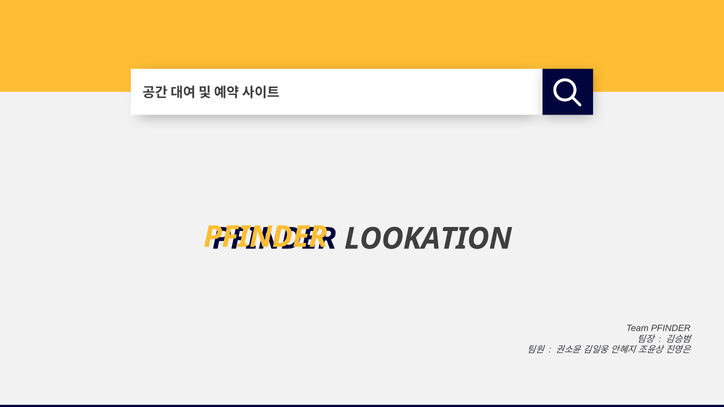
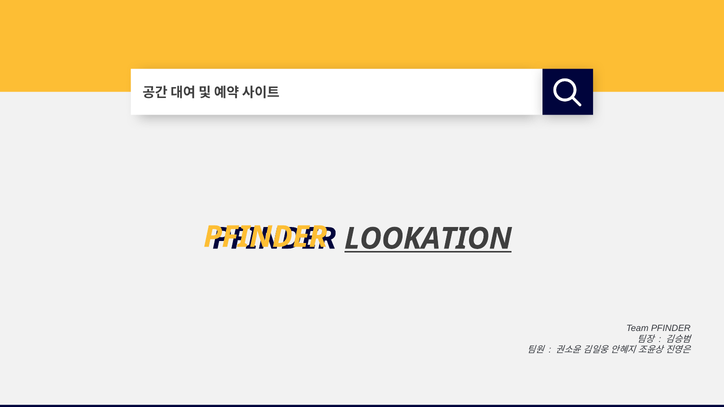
LOOKATION underline: none -> present (428, 239)
